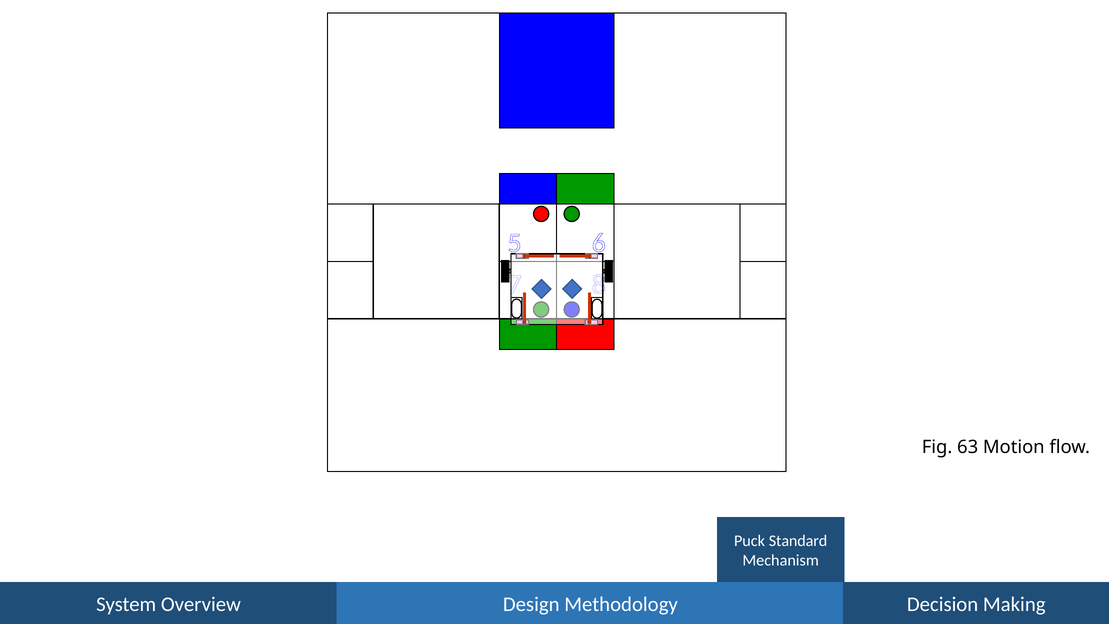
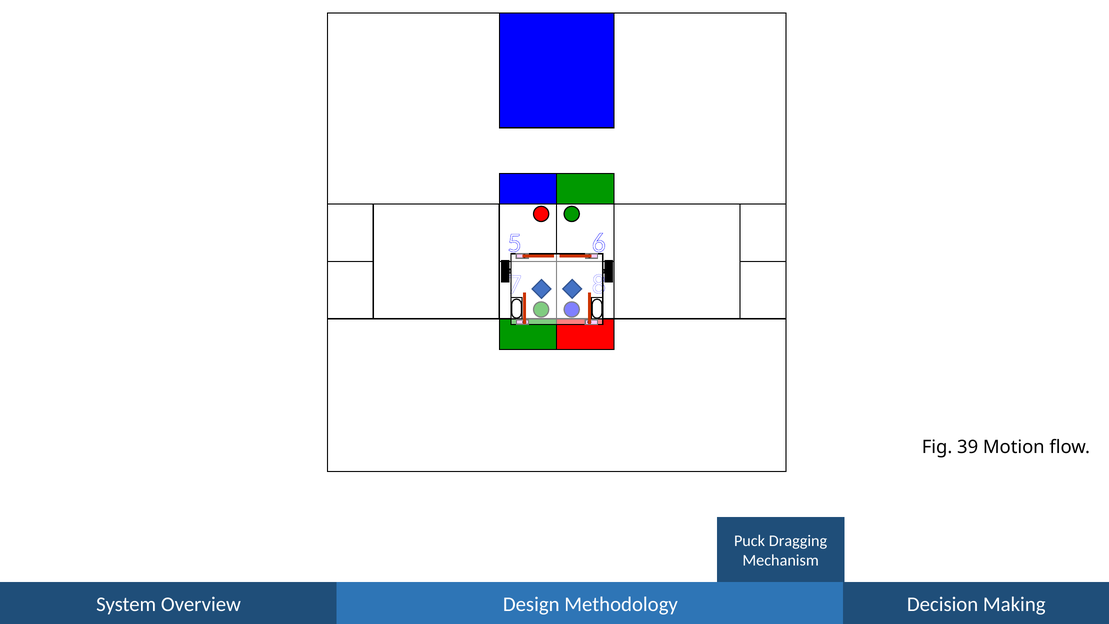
63: 63 -> 39 (968, 447)
Standard: Standard -> Dragging (798, 541)
